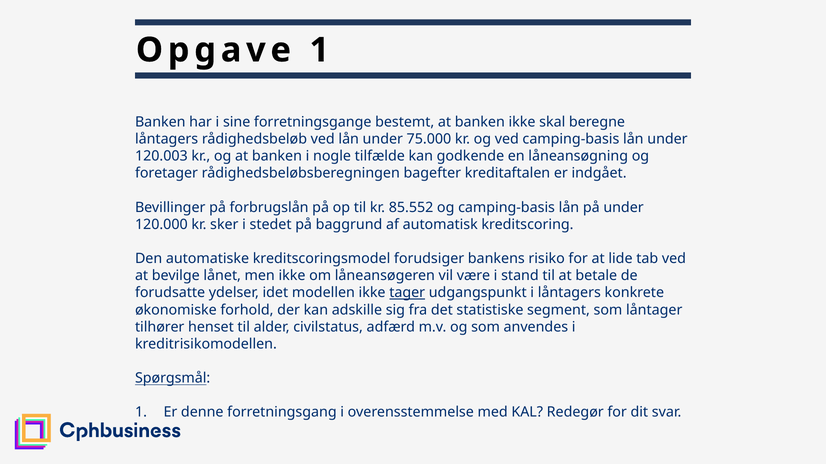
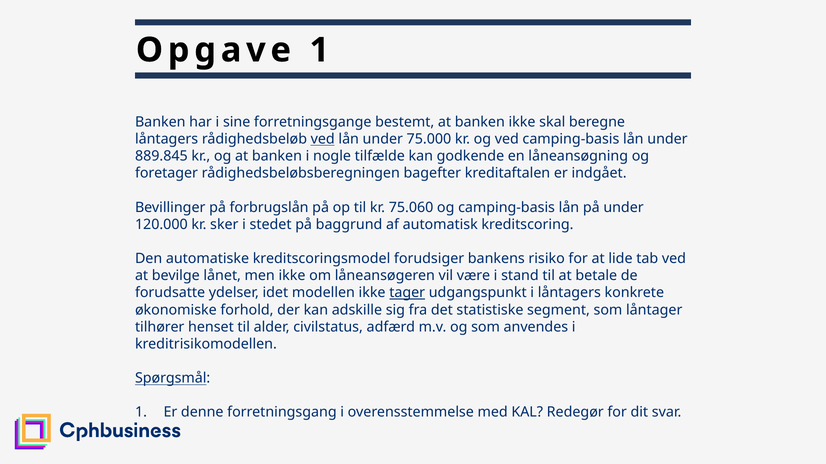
ved underline: none -> present (323, 139)
120.003: 120.003 -> 889.845 (161, 156)
85.552: 85.552 -> 75.060 (411, 208)
